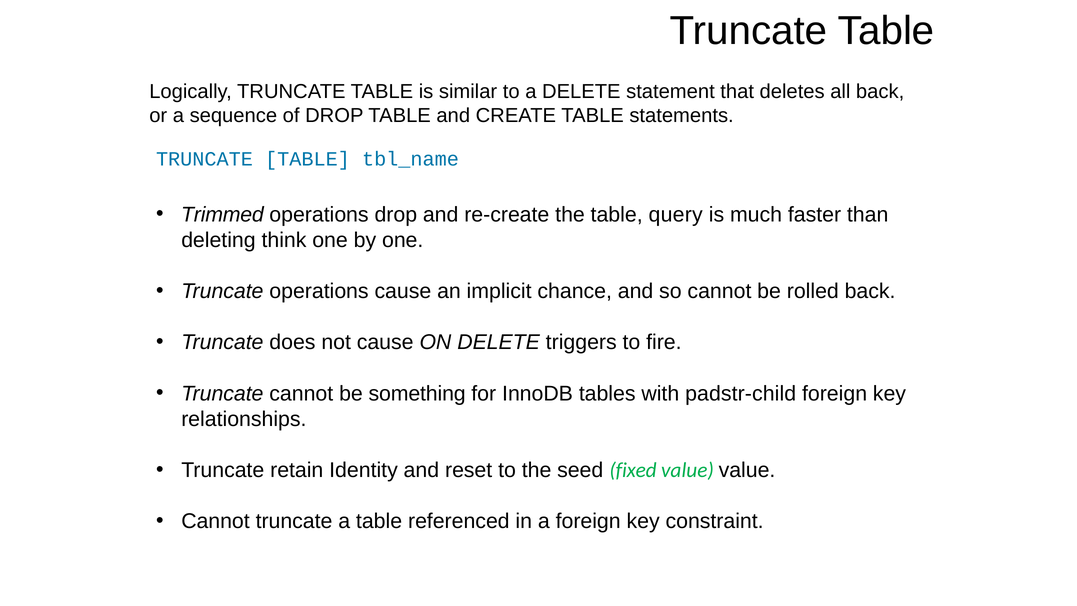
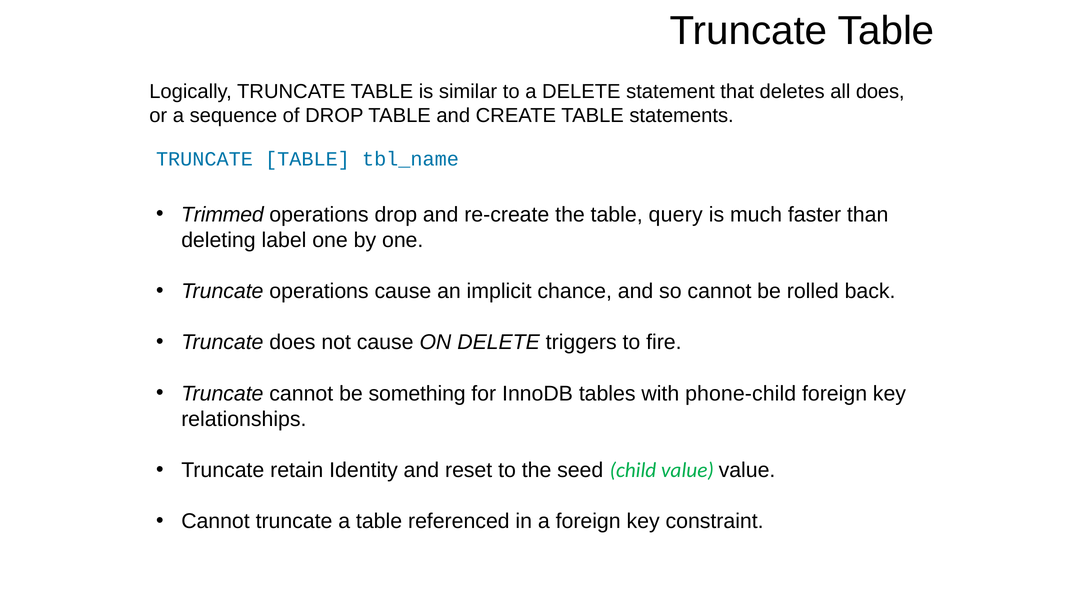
all back: back -> does (880, 92)
think: think -> label (284, 240)
padstr-child: padstr-child -> phone-child (741, 393)
fixed: fixed -> child (633, 470)
